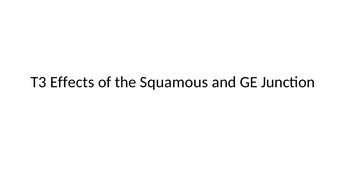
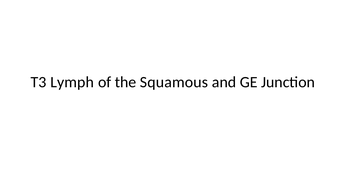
Effects: Effects -> Lymph (72, 82)
